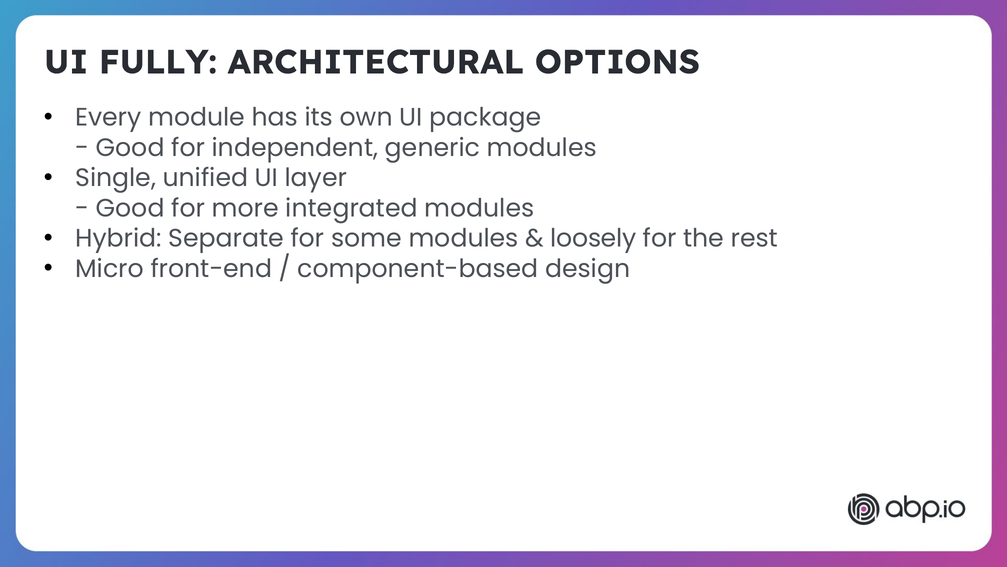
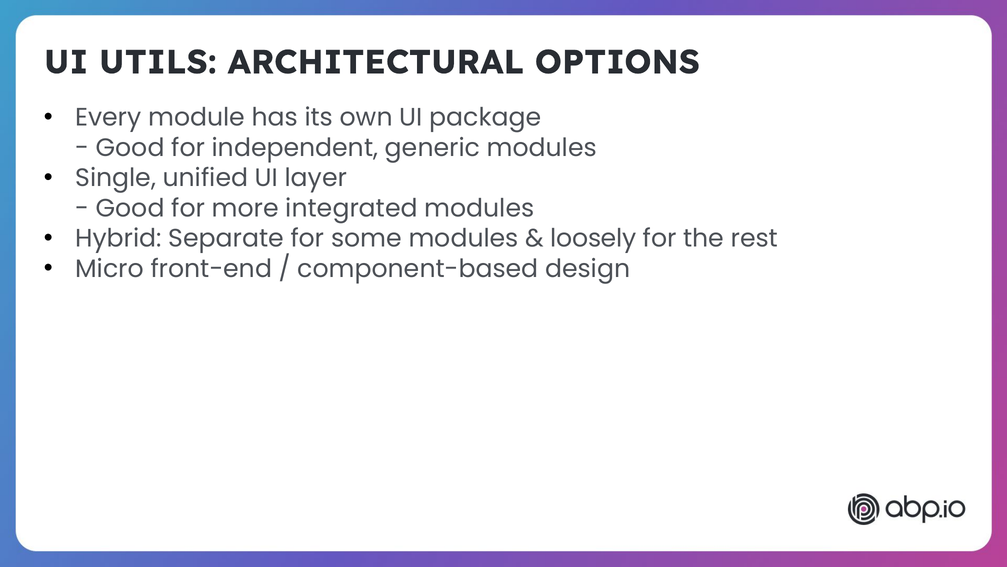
FULLY: FULLY -> UTILS (158, 62)
